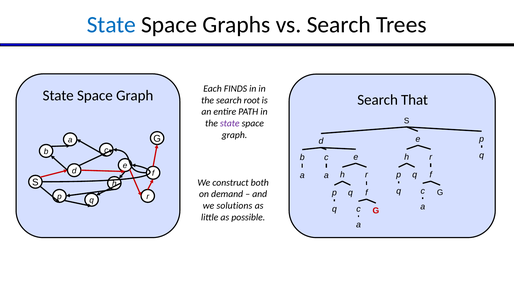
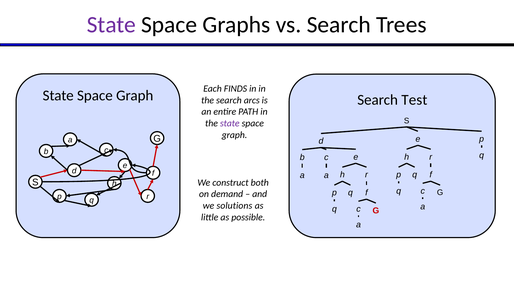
State colour: blue -> purple (111, 25)
That: That -> Test (414, 100)
root: root -> arcs (252, 100)
